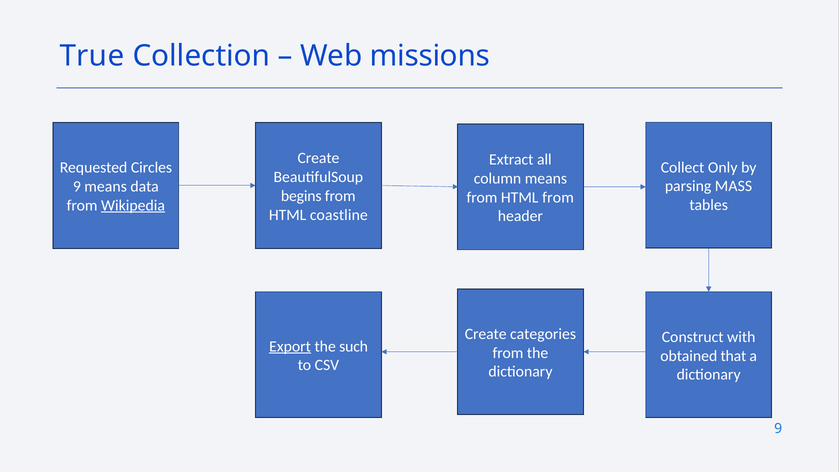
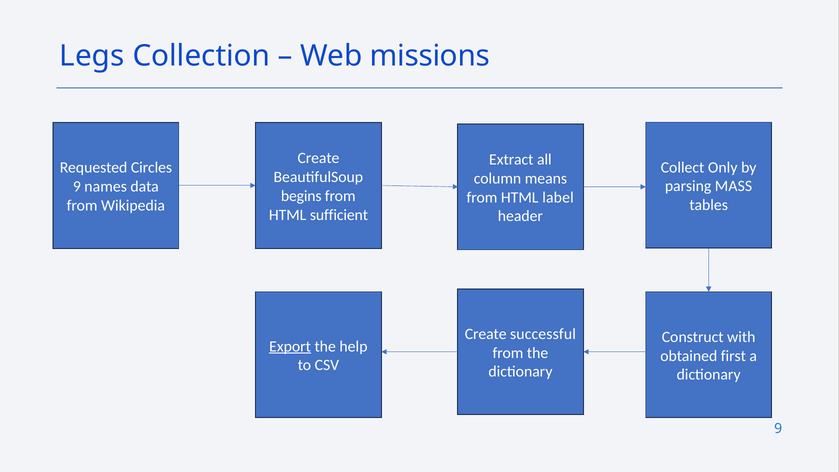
True: True -> Legs (92, 56)
9 means: means -> names (106, 187)
HTML from: from -> label (558, 197)
Wikipedia underline: present -> none (133, 205)
coastline: coastline -> sufficient (339, 215)
categories: categories -> successful (543, 334)
such: such -> help (353, 346)
that: that -> first (733, 356)
